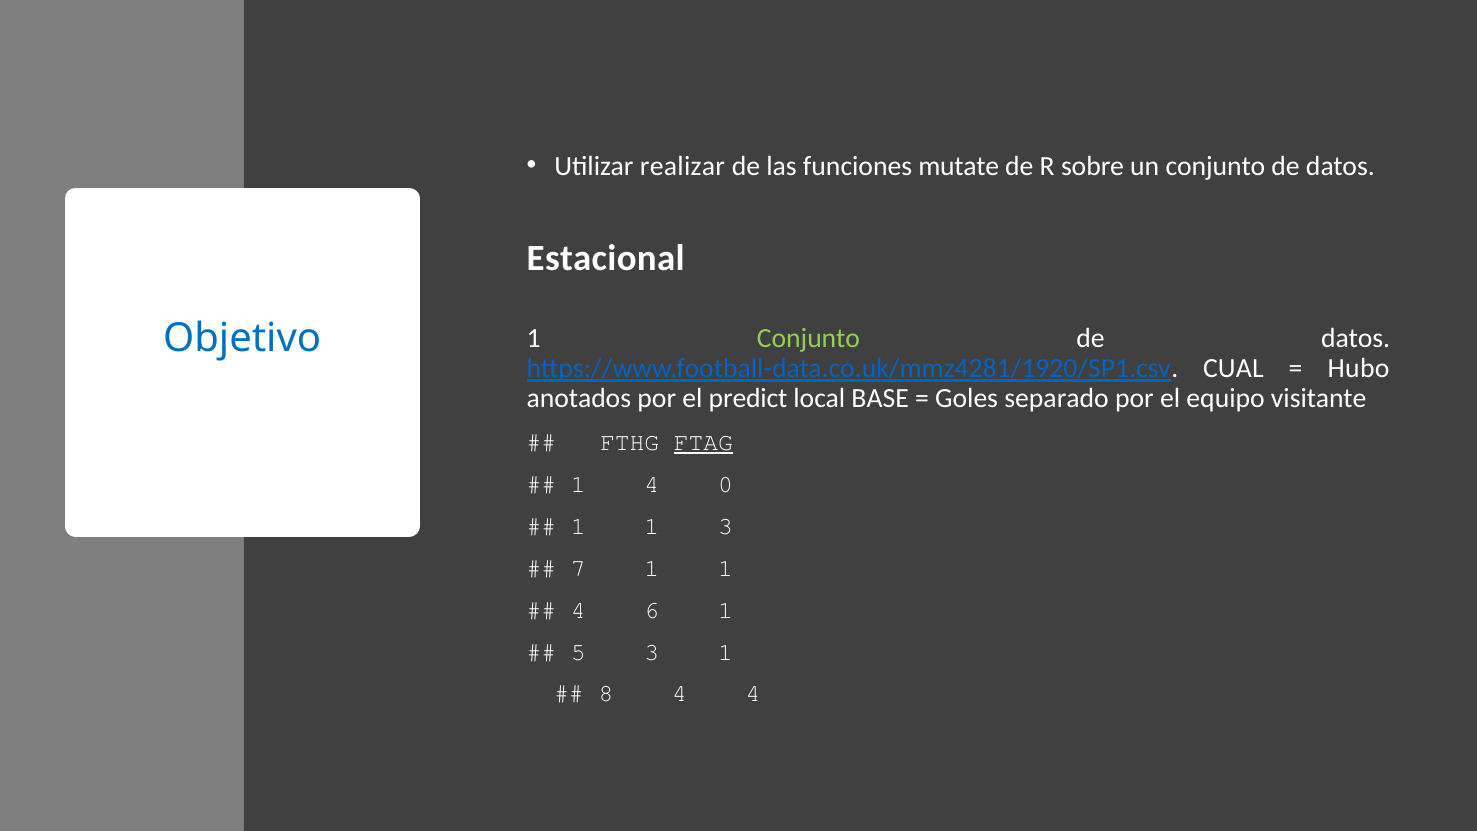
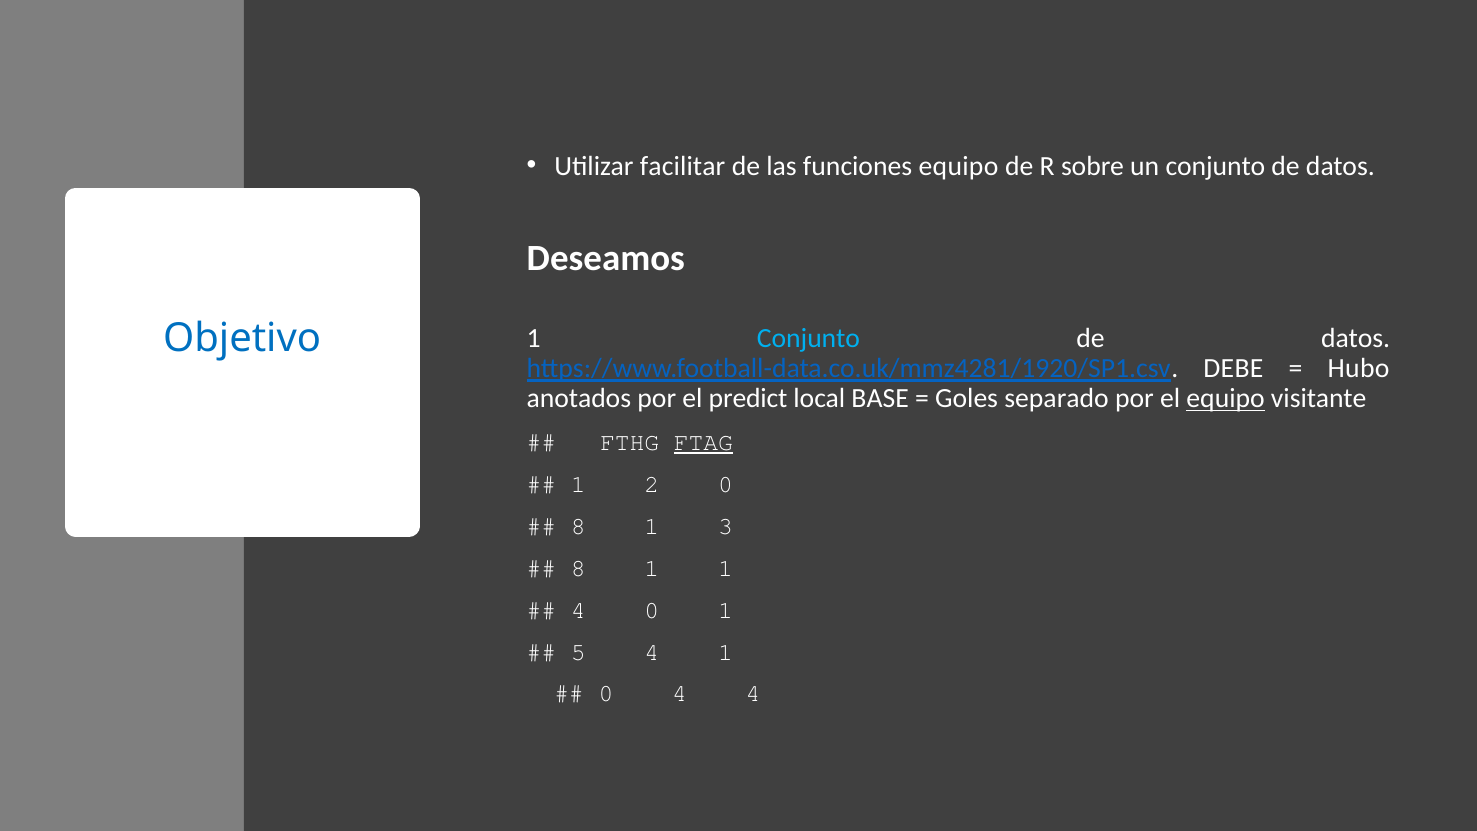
realizar: realizar -> facilitar (683, 166)
funciones mutate: mutate -> equipo (958, 166)
Estacional: Estacional -> Deseamos (606, 258)
Conjunto colour: light green -> light blue (808, 338)
CUAL: CUAL -> DEBE (1233, 369)
equipo underline: none -> present (1226, 399)
1 4: 4 -> 2 (652, 484)
1: 1 -> 8 (578, 526)
7: 7 -> 8 (578, 568)
4 6: 6 -> 0 (652, 610)
5 3: 3 -> 4 (652, 652)
8: 8 -> 0 (606, 694)
